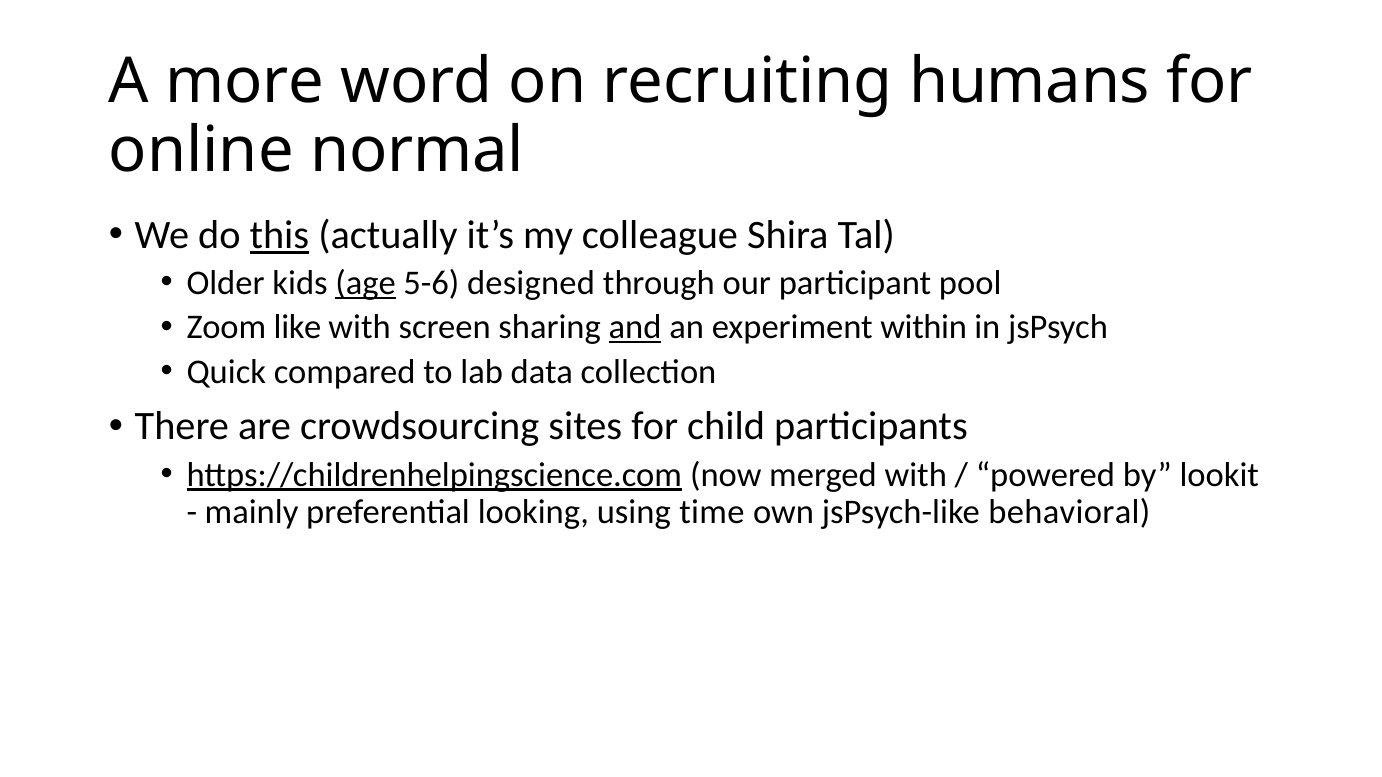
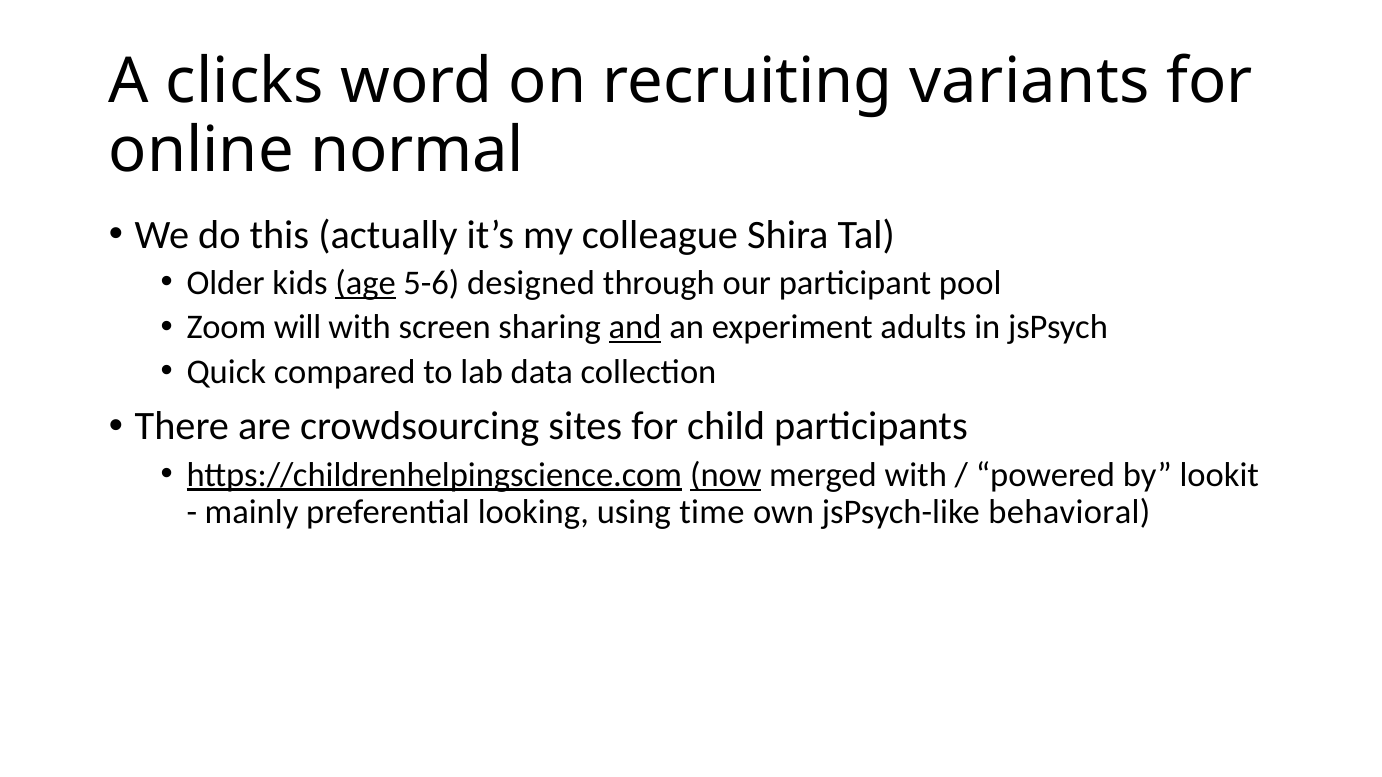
more: more -> clicks (245, 82)
humans: humans -> variants (1029, 82)
this underline: present -> none (279, 235)
like: like -> will (298, 328)
within: within -> adults (923, 328)
now underline: none -> present (726, 475)
